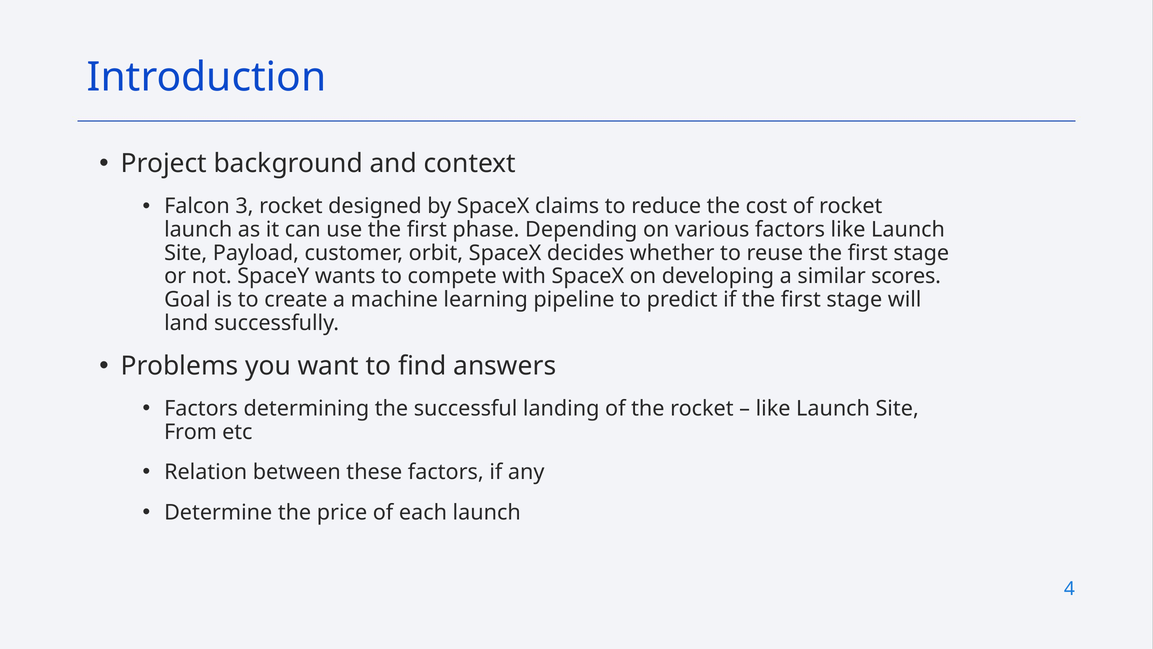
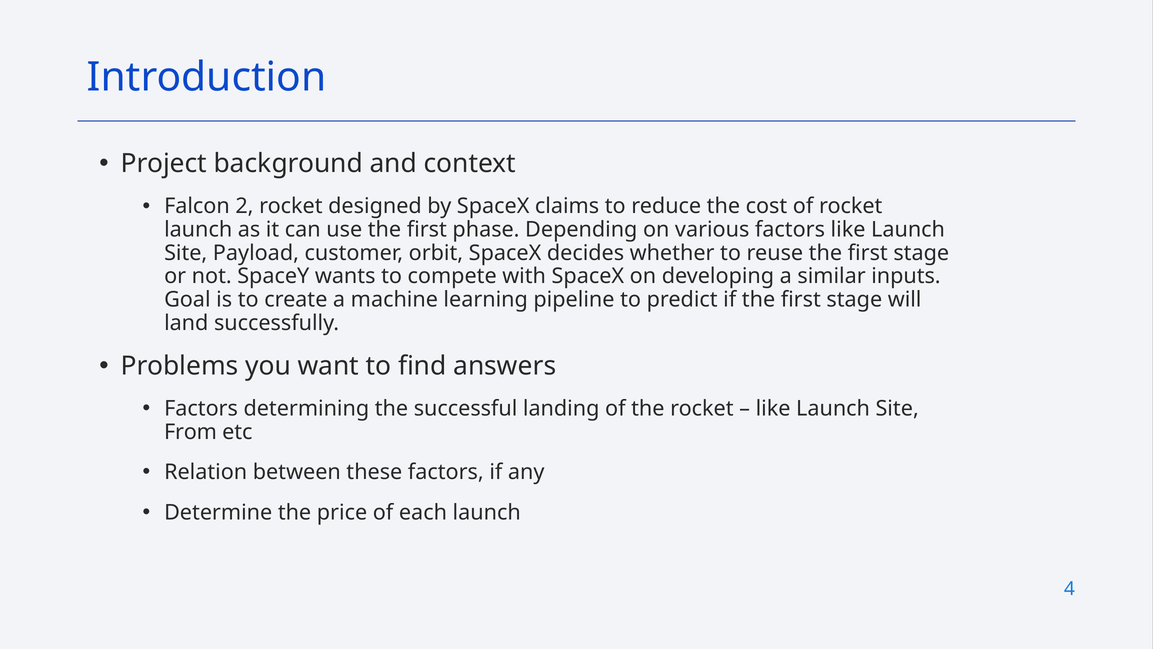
3: 3 -> 2 (244, 206)
scores: scores -> inputs (906, 276)
